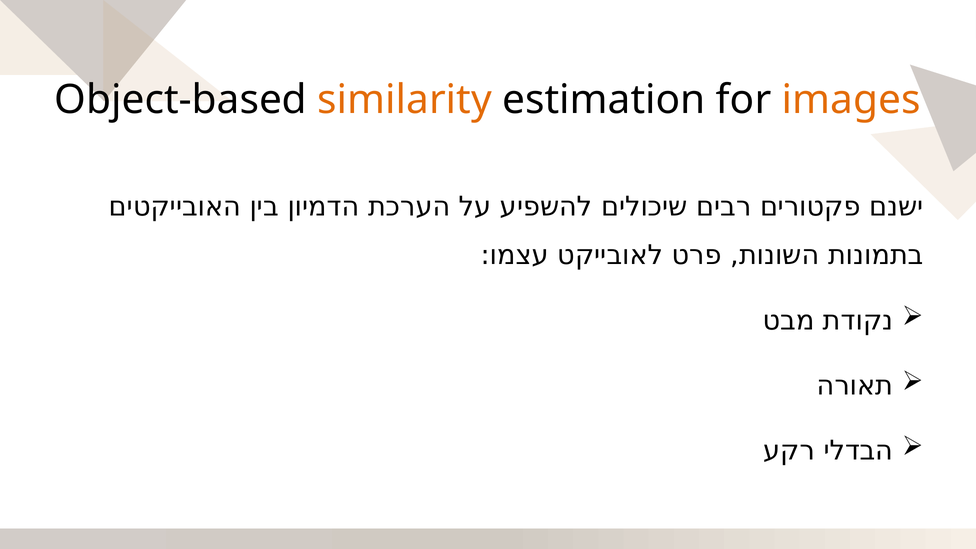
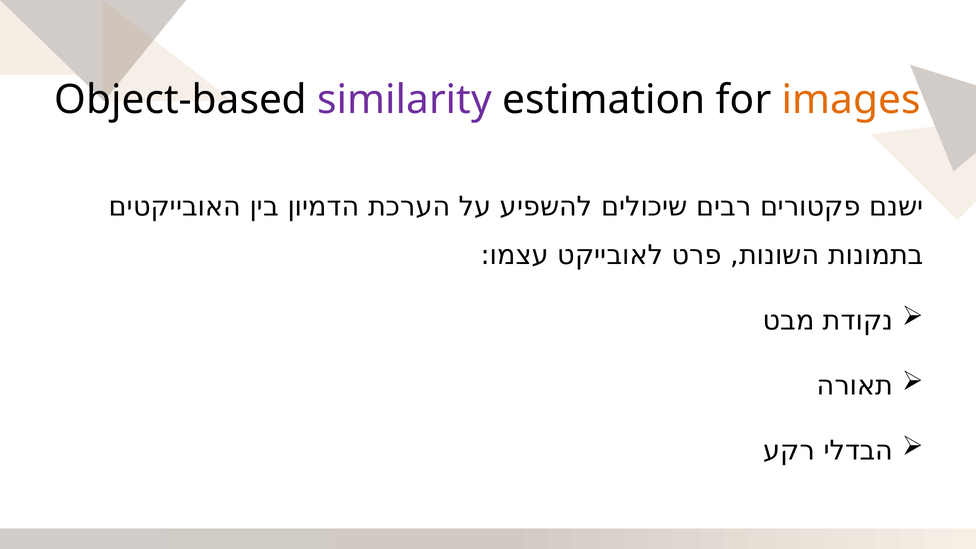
similarity colour: orange -> purple (405, 100)
